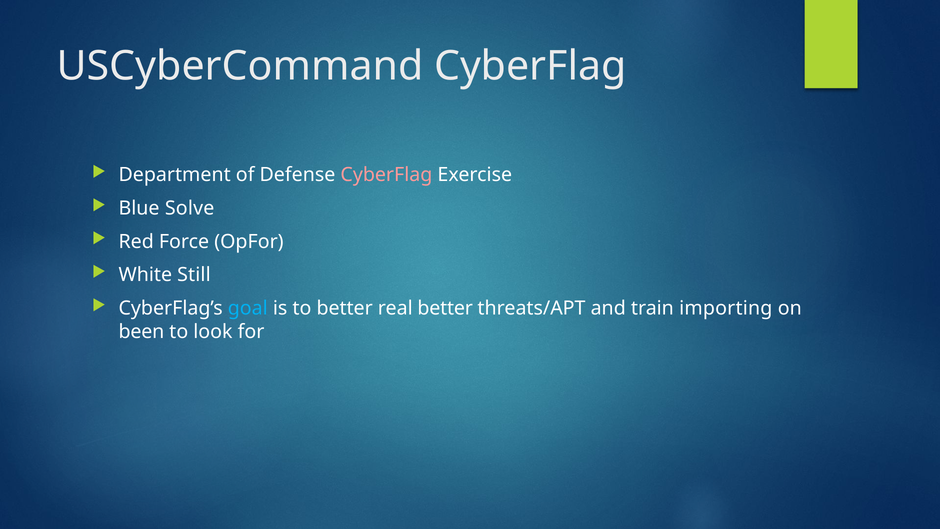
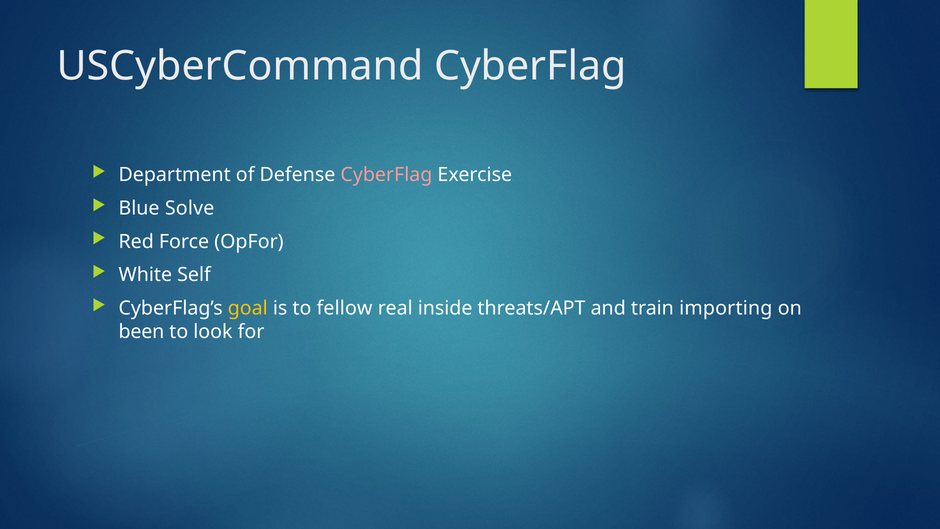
Still: Still -> Self (194, 275)
goal colour: light blue -> yellow (248, 308)
to better: better -> fellow (345, 308)
real better: better -> inside (445, 308)
